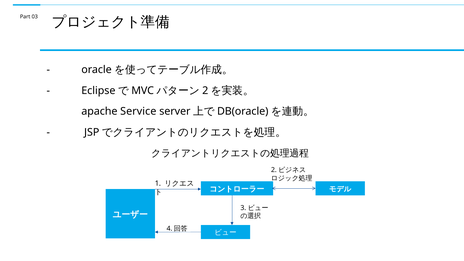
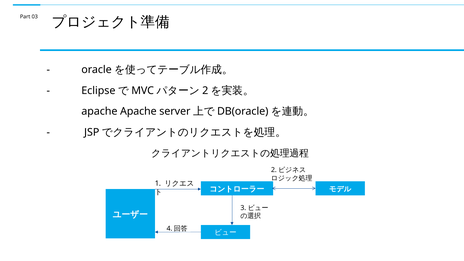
apache Service: Service -> Apache (138, 111)
